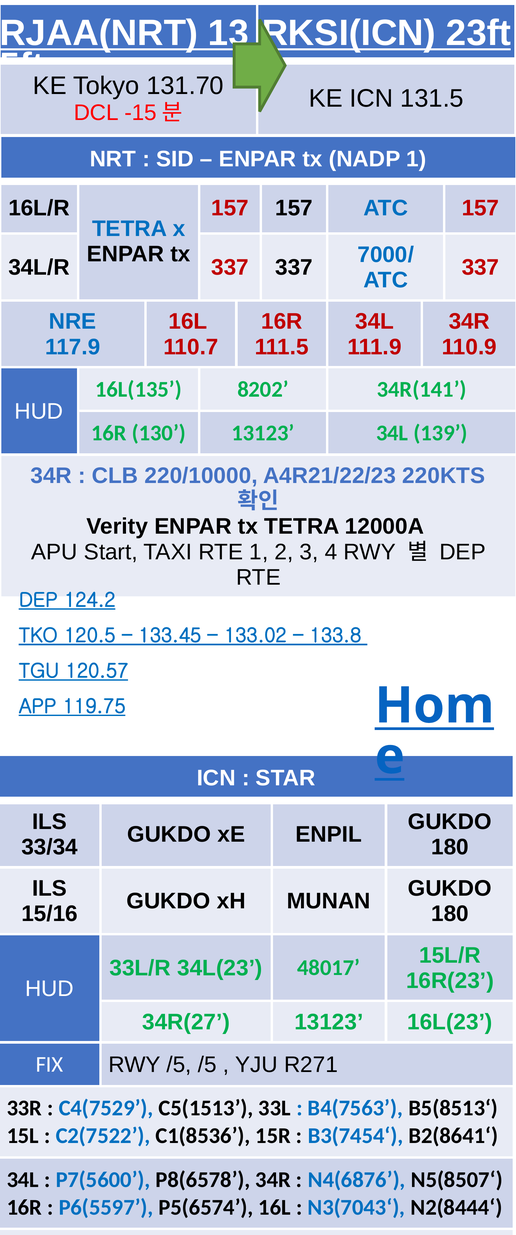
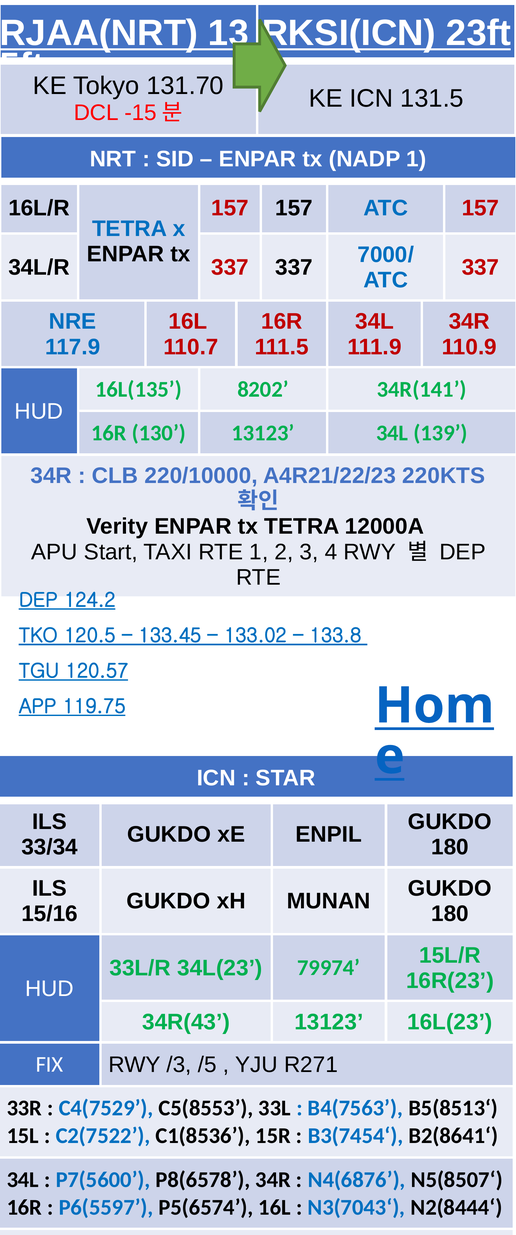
48017: 48017 -> 79974 (329, 968)
34R(27: 34R(27 -> 34R(43 (186, 1022)
RWY /5: /5 -> /3 (179, 1064)
C5(1513: C5(1513 -> C5(8553 (206, 1108)
